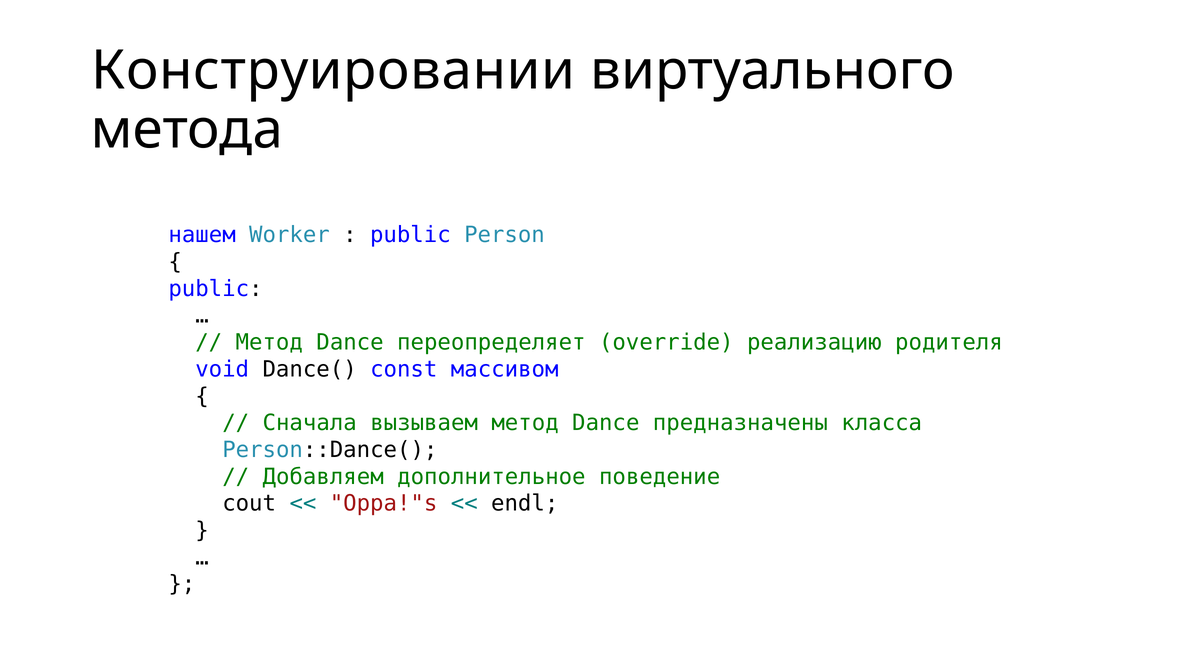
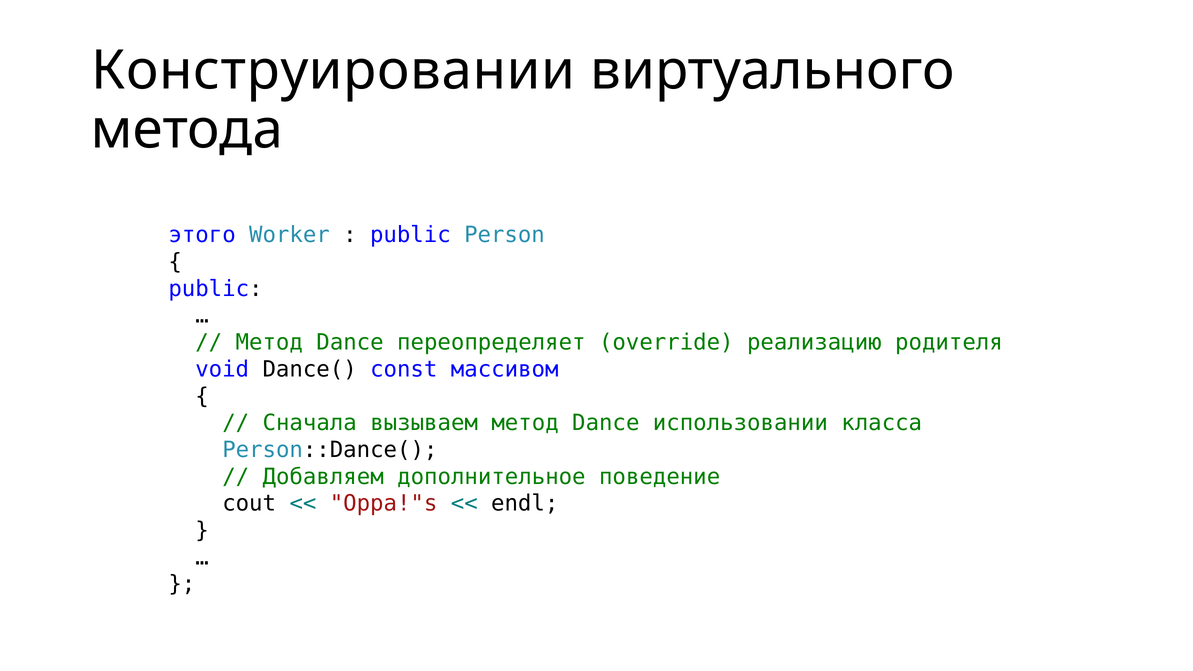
нашем: нашем -> этого (202, 235)
предназначены: предназначены -> использовании (740, 423)
